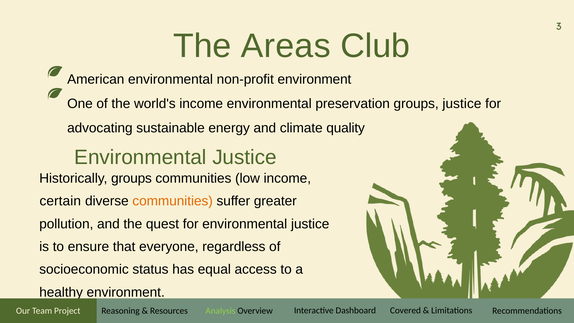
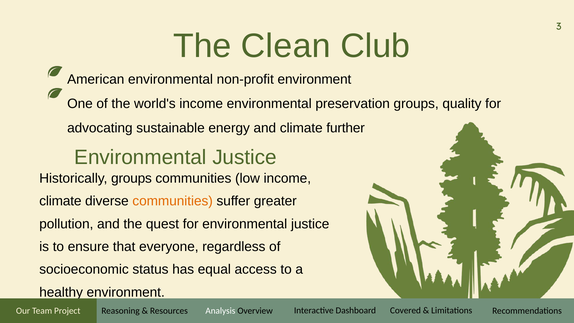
Areas: Areas -> Clean (286, 46)
groups justice: justice -> quality (462, 104)
quality: quality -> further (346, 128)
certain: certain -> climate (60, 201)
Analysis colour: light green -> white (220, 311)
